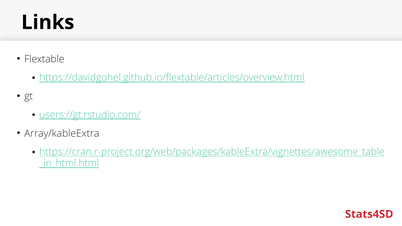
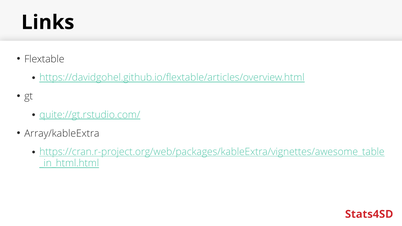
users://gt.rstudio.com/: users://gt.rstudio.com/ -> quite://gt.rstudio.com/ (90, 115)
